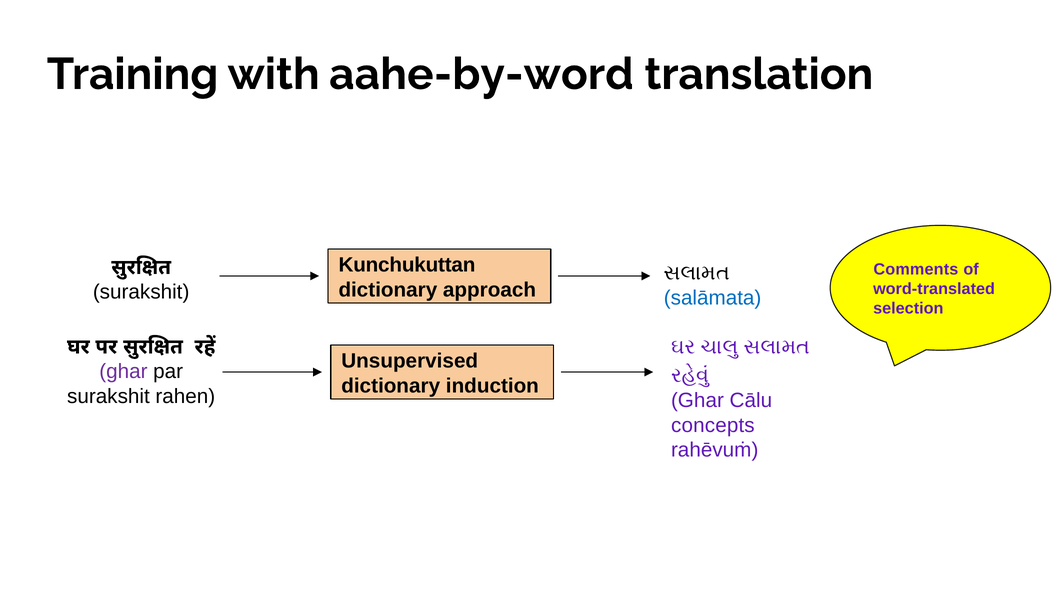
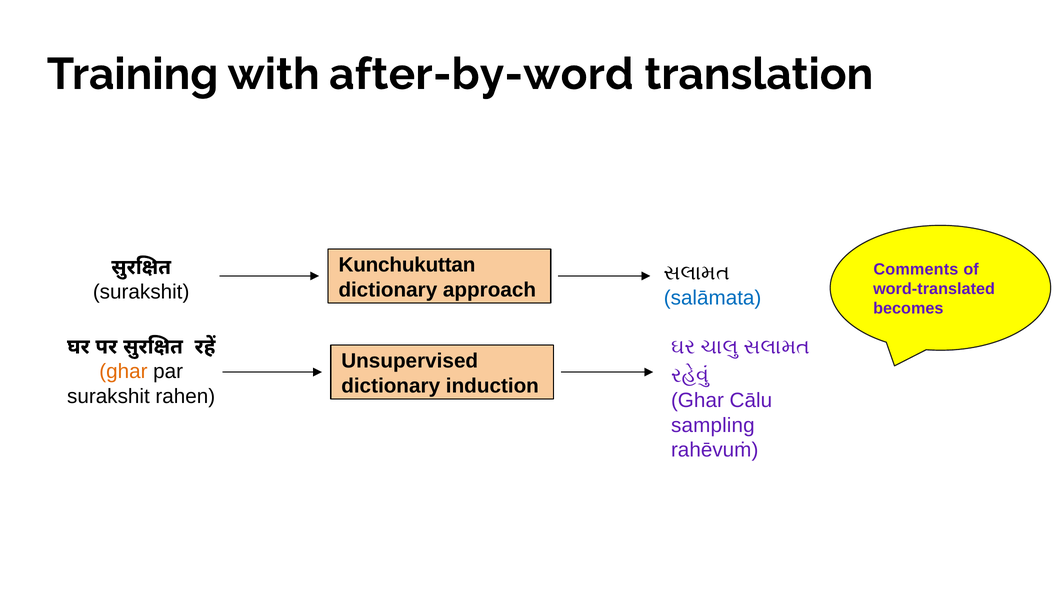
aahe-by-word: aahe-by-word -> after-by-word (481, 74)
selection: selection -> becomes (908, 308)
ghar colour: purple -> orange (123, 371)
concepts: concepts -> sampling (713, 425)
